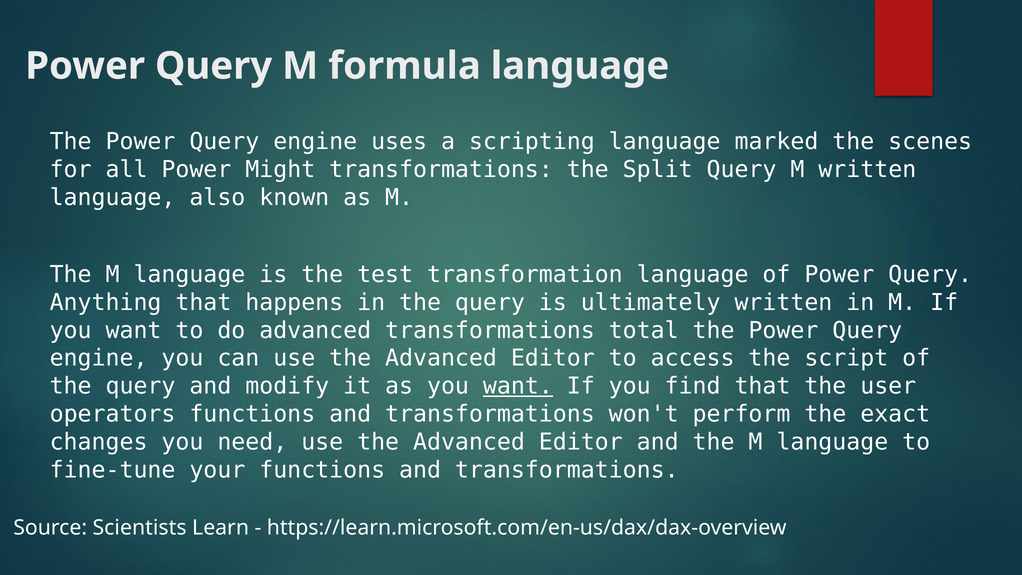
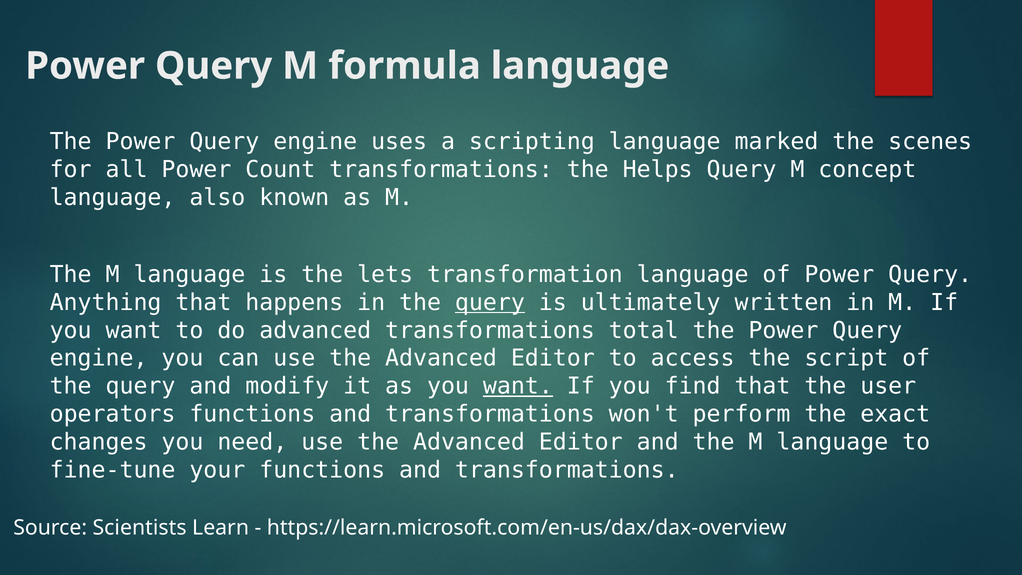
Might: Might -> Count (280, 169)
Split: Split -> Helps (658, 169)
M written: written -> concept (867, 169)
test: test -> lets (385, 274)
query underline: none -> present (490, 302)
